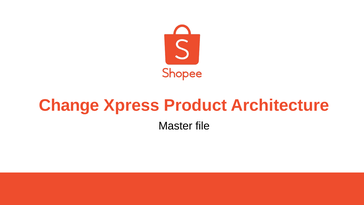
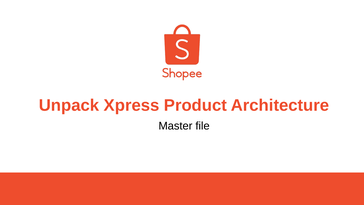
Change: Change -> Unpack (69, 105)
